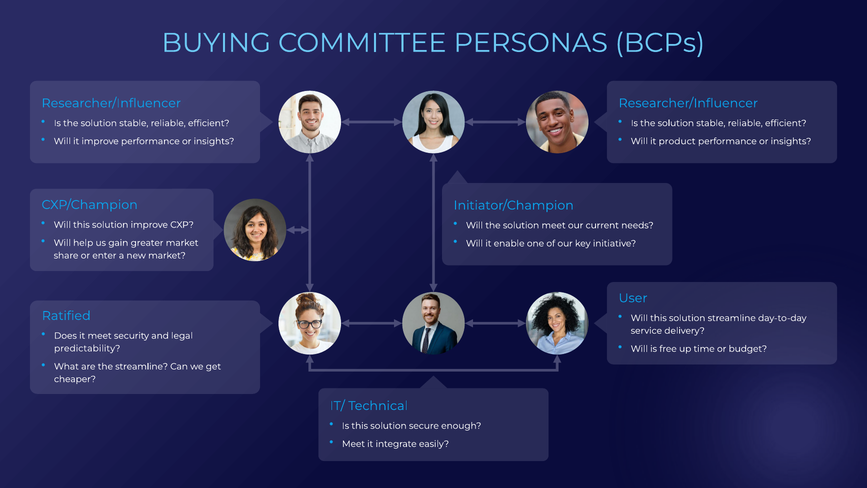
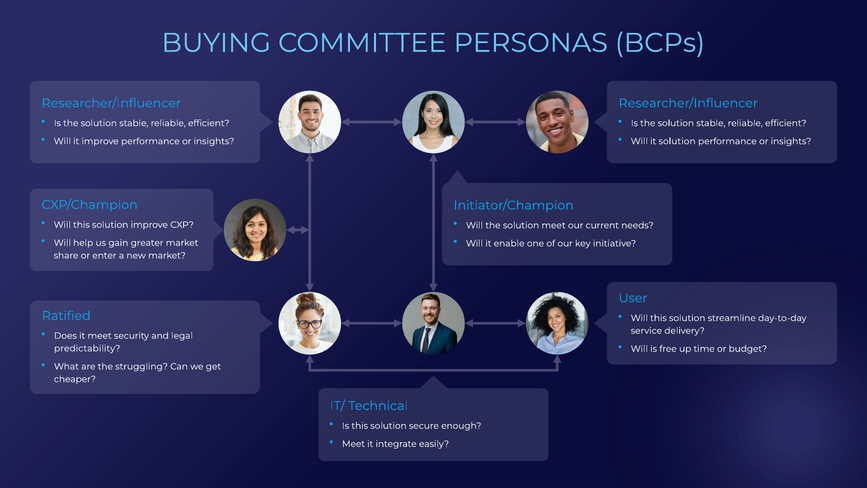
it product: product -> solution (677, 141)
the streamline: streamline -> struggling (142, 366)
